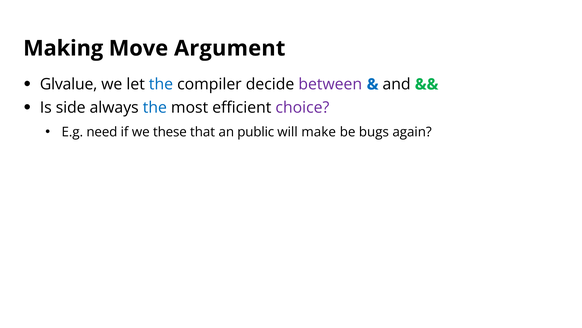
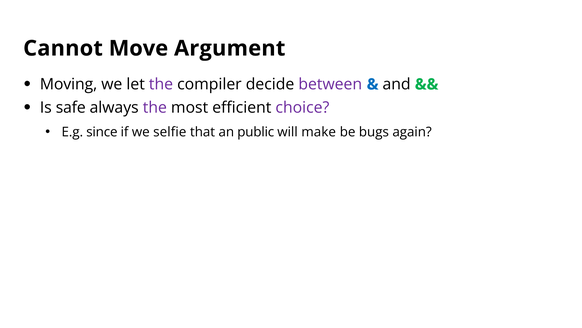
Making: Making -> Cannot (63, 48)
Glvalue: Glvalue -> Moving (69, 84)
the colour: blue -> purple (161, 84)
side: side -> safe (71, 107)
the colour: blue -> purple (155, 107)
need: need -> since (102, 132)
these: these -> selfie (170, 132)
